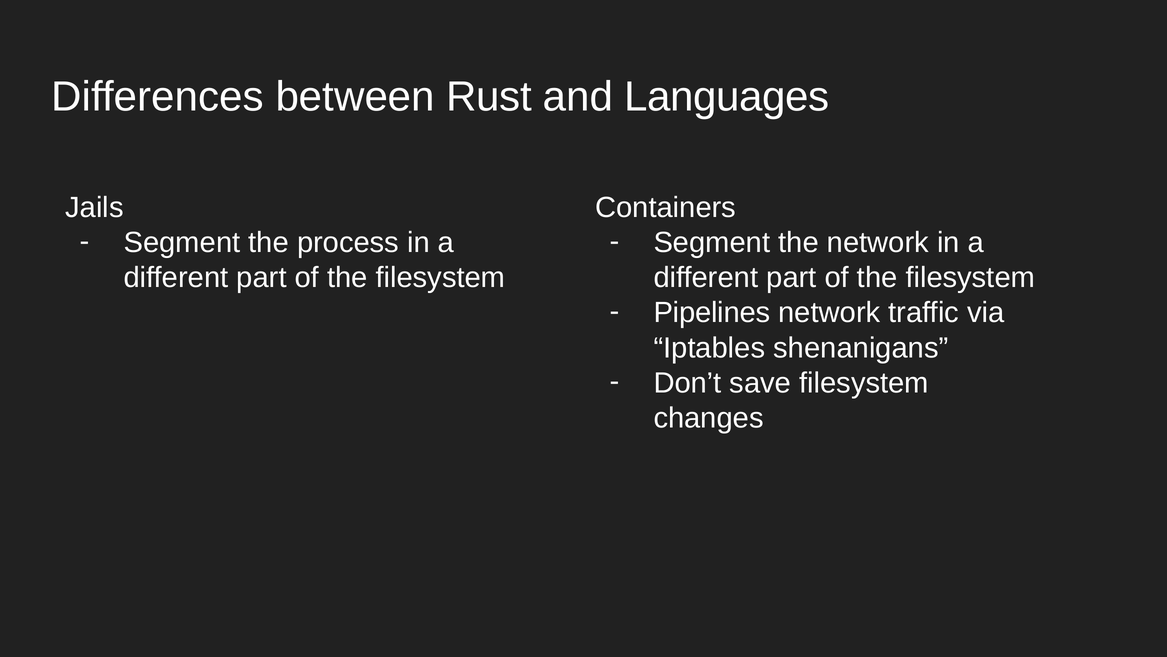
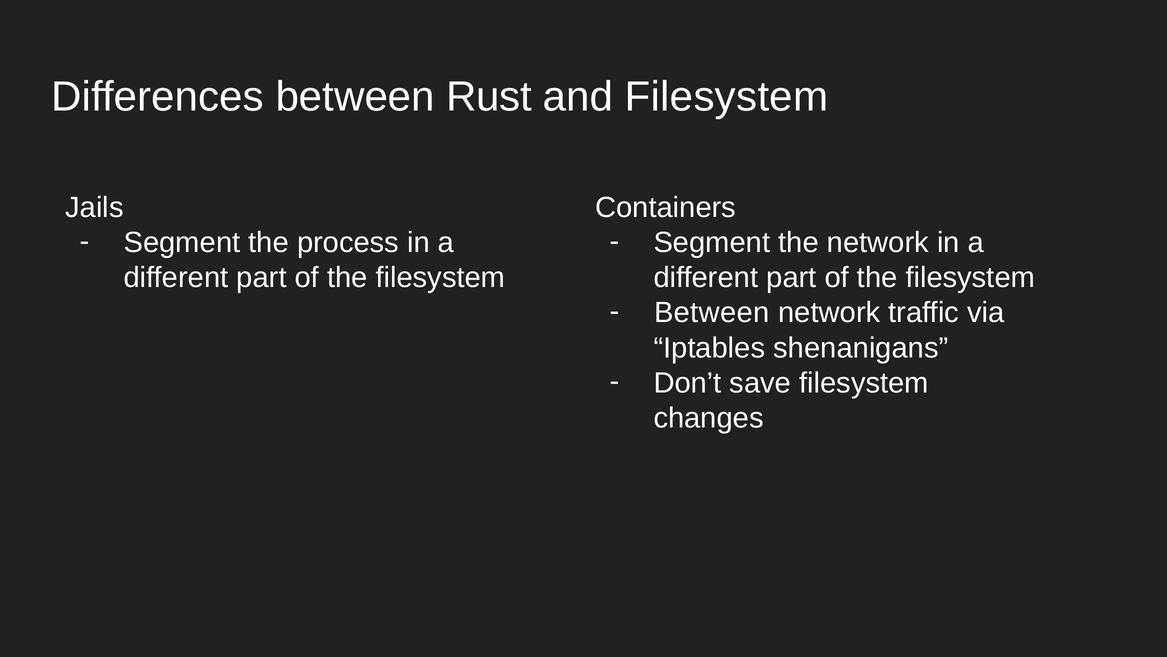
and Languages: Languages -> Filesystem (726, 97)
Pipelines: Pipelines -> Between (712, 313)
